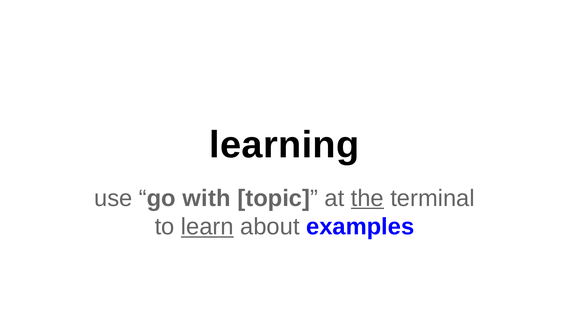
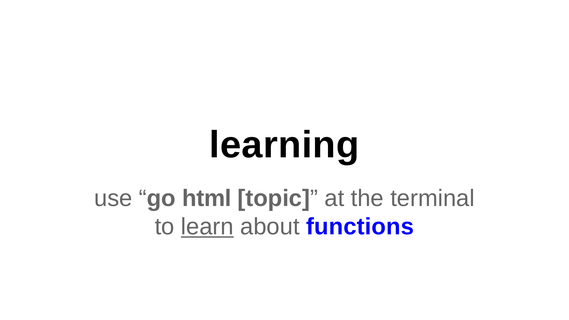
with: with -> html (207, 198)
the underline: present -> none (367, 198)
examples: examples -> functions (360, 227)
